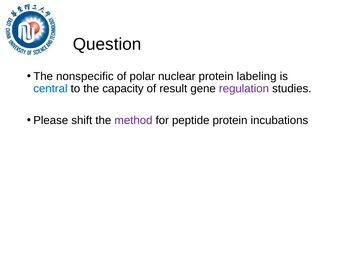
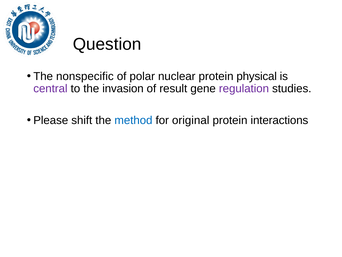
labeling: labeling -> physical (257, 76)
central colour: blue -> purple (50, 88)
capacity: capacity -> invasion (123, 88)
method colour: purple -> blue (133, 120)
peptide: peptide -> original (191, 120)
incubations: incubations -> interactions (279, 120)
